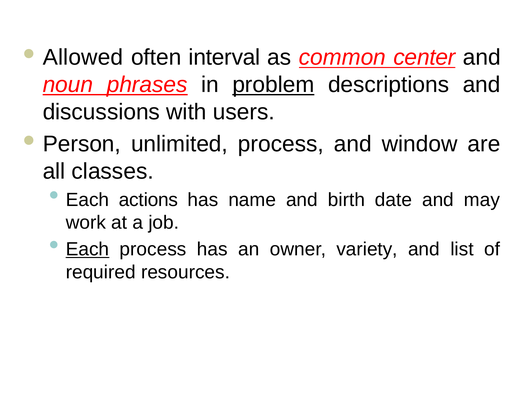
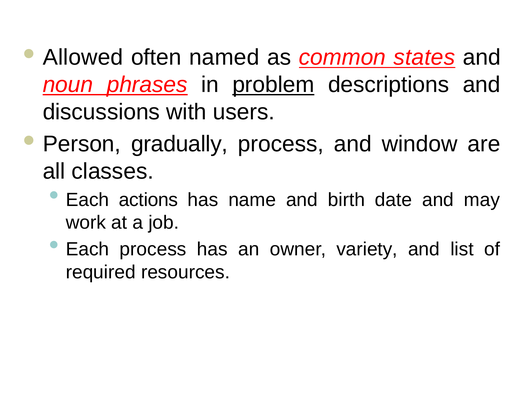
interval: interval -> named (224, 57)
center: center -> states (424, 57)
unlimited: unlimited -> gradually (179, 144)
Each underline: present -> none (87, 249)
